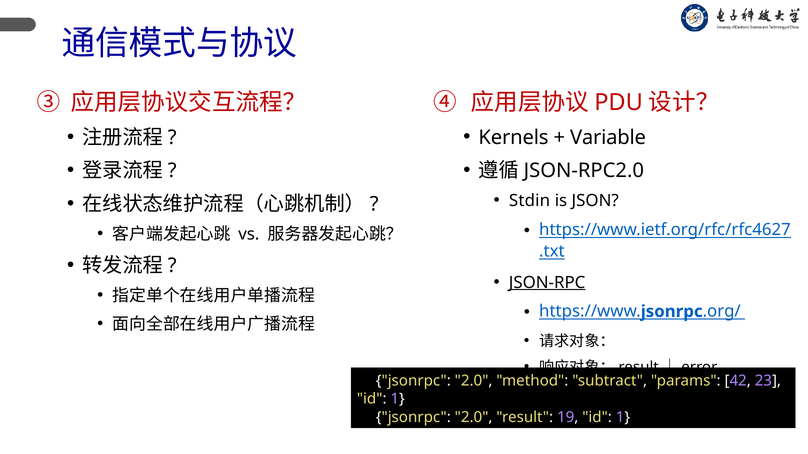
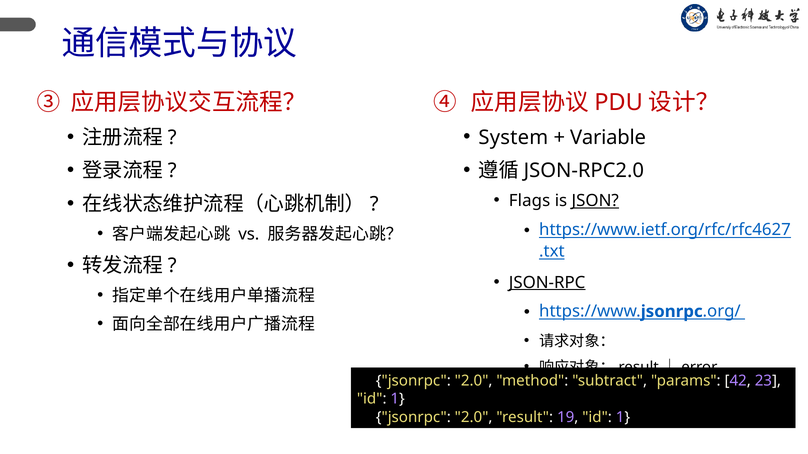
Kernels: Kernels -> System (513, 138)
Stdin: Stdin -> Flags (530, 201)
JSON underline: none -> present (595, 201)
